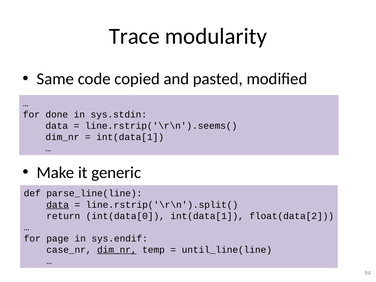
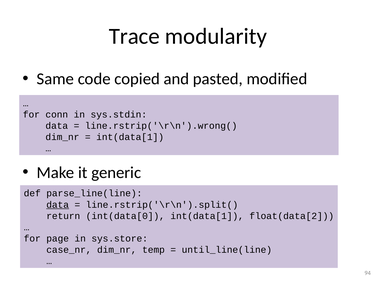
done: done -> conn (57, 114)
line.rstrip('\r\n').seems(: line.rstrip('\r\n').seems( -> line.rstrip('\r\n').wrong( (161, 126)
sys.endif: sys.endif -> sys.store (120, 239)
dim_nr underline: present -> none (117, 250)
